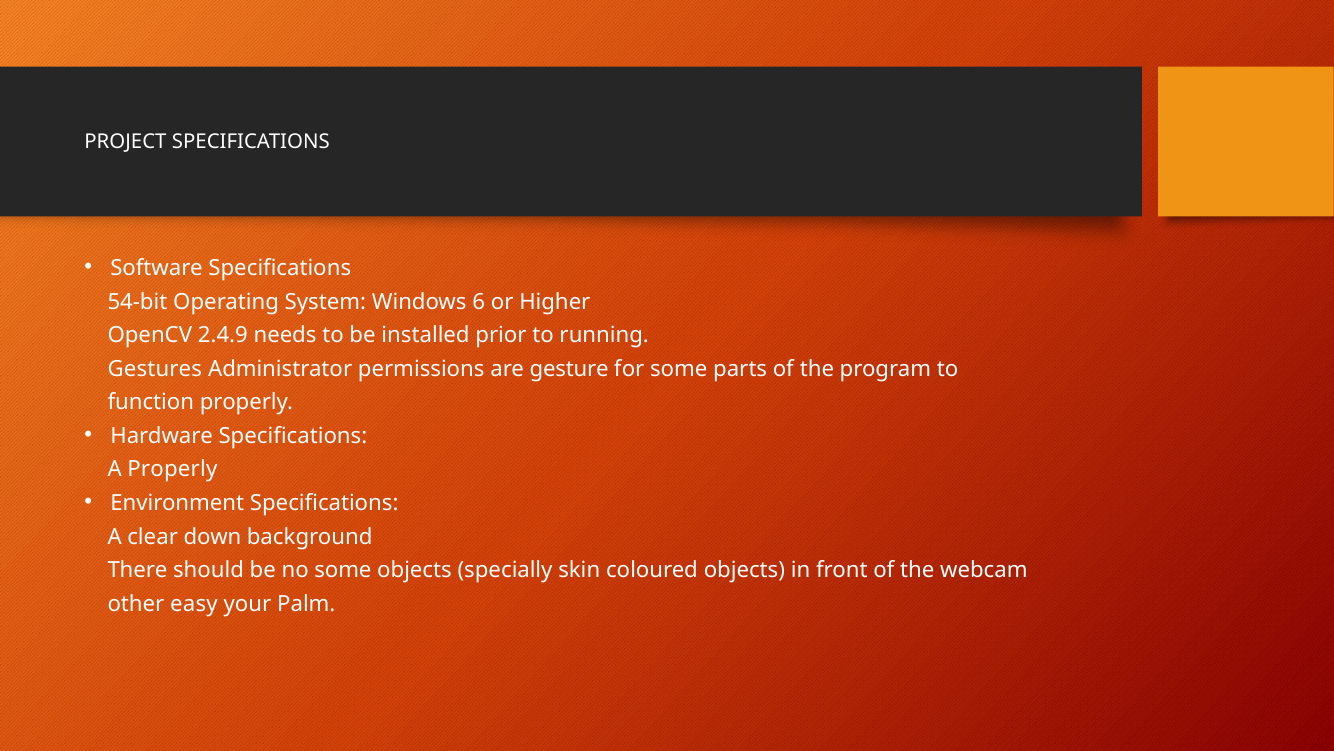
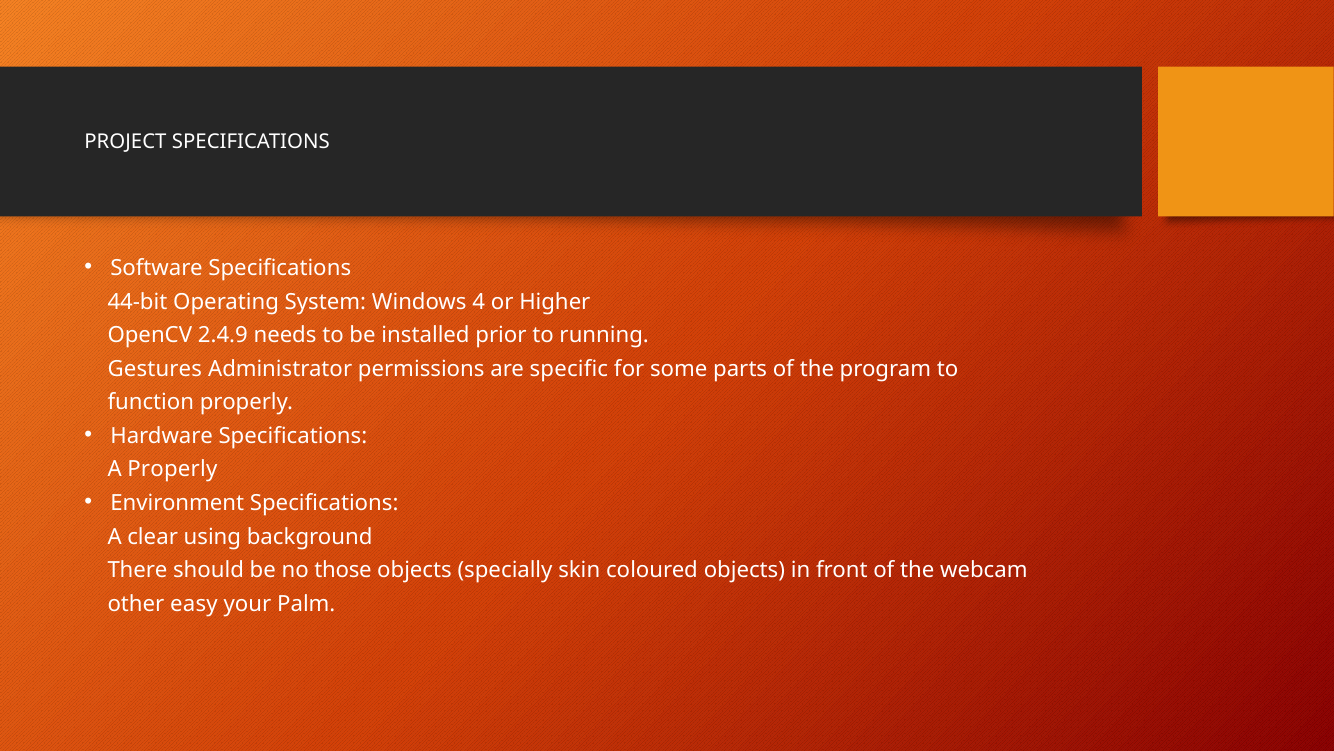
54-bit: 54-bit -> 44-bit (137, 302)
6: 6 -> 4 (479, 302)
gesture: gesture -> specific (569, 369)
down: down -> using (212, 536)
no some: some -> those (343, 570)
